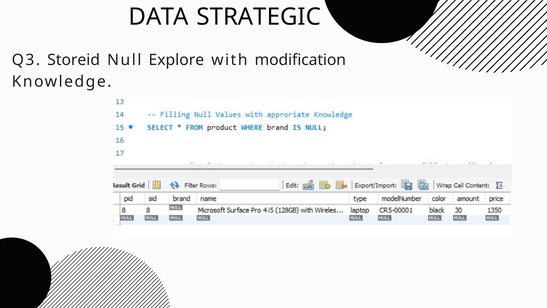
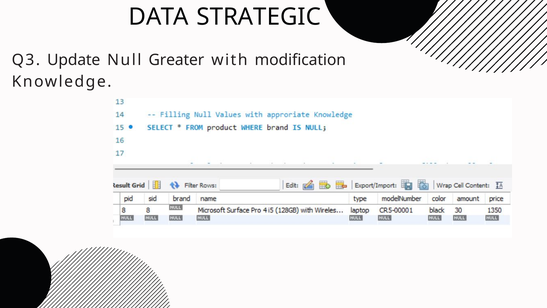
Storeid: Storeid -> Update (74, 60)
Explore: Explore -> Greater (176, 60)
